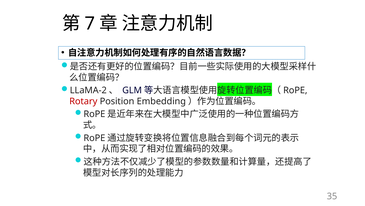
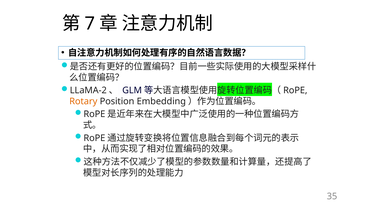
Rotary colour: red -> orange (83, 101)
